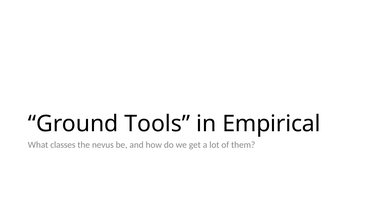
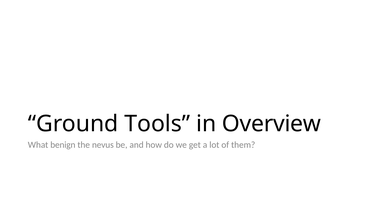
Empirical: Empirical -> Overview (271, 124)
classes: classes -> benign (63, 145)
